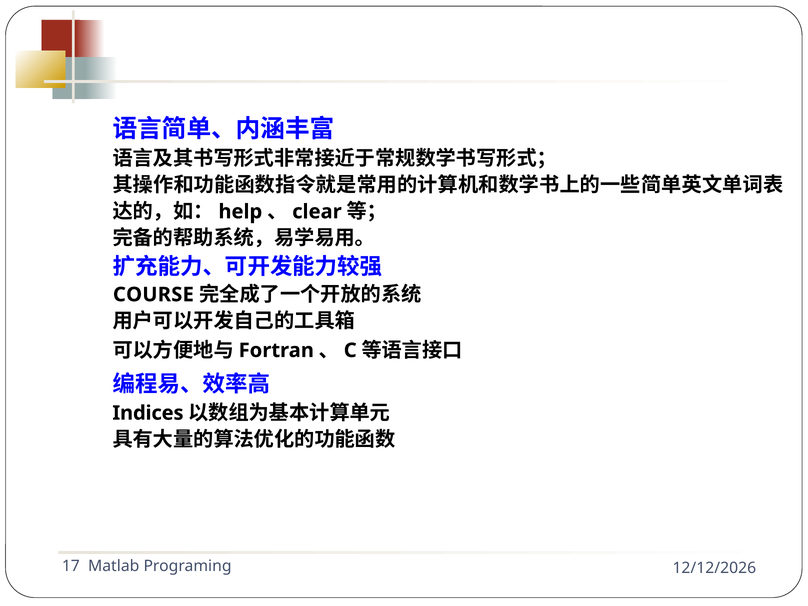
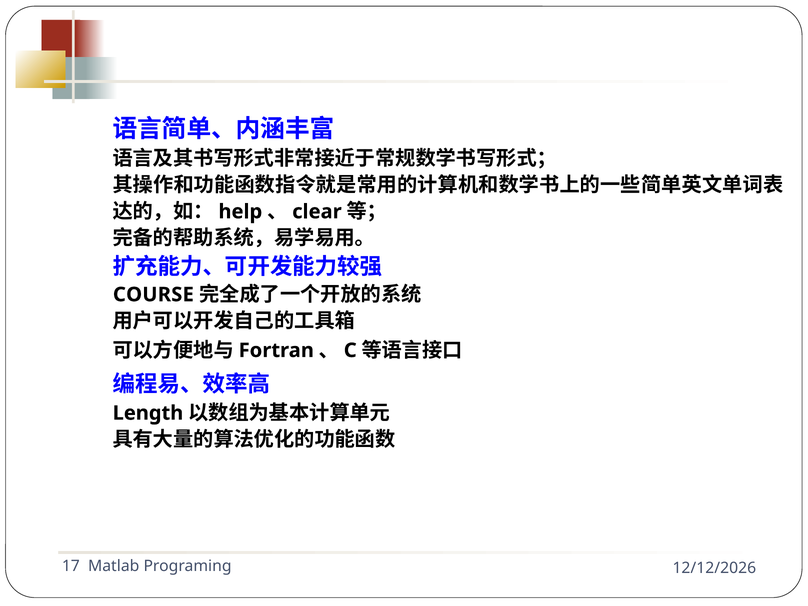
Indices: Indices -> Length (148, 413)
